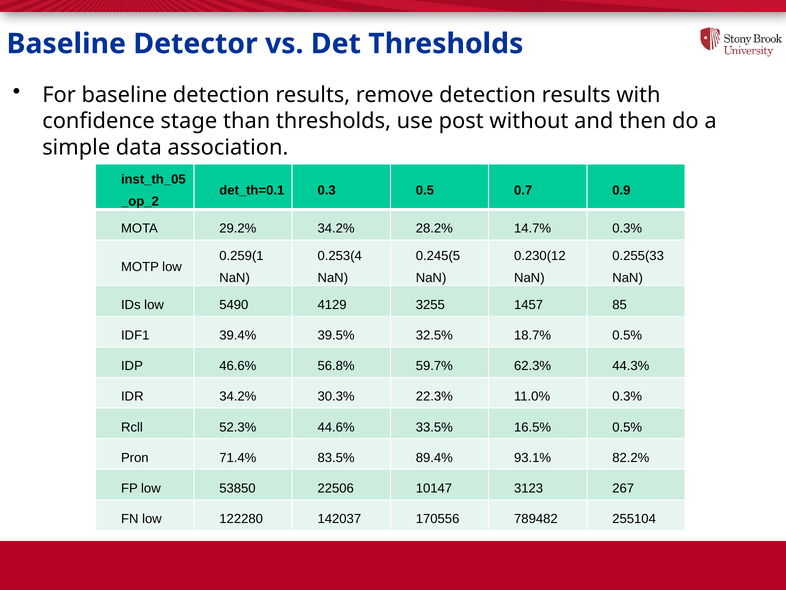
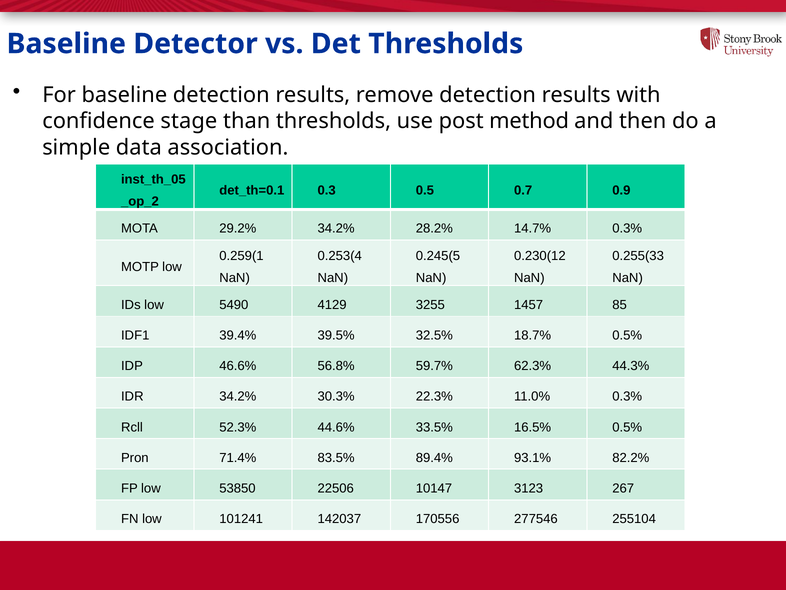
without: without -> method (529, 121)
122280: 122280 -> 101241 (241, 519)
789482: 789482 -> 277546 (536, 519)
